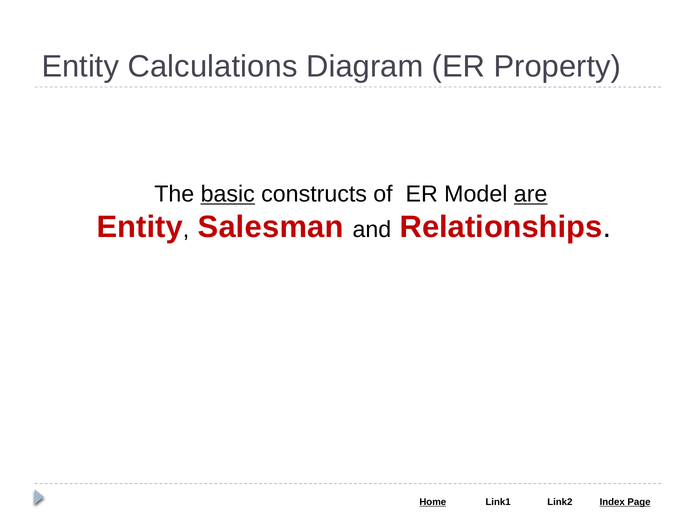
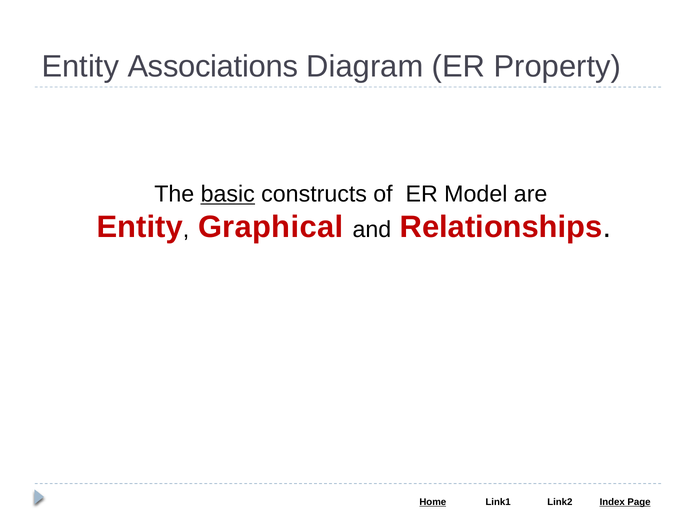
Calculations: Calculations -> Associations (213, 67)
are underline: present -> none (531, 194)
Salesman: Salesman -> Graphical (271, 227)
